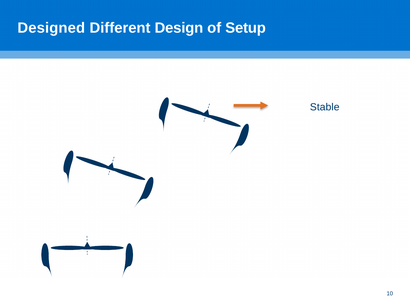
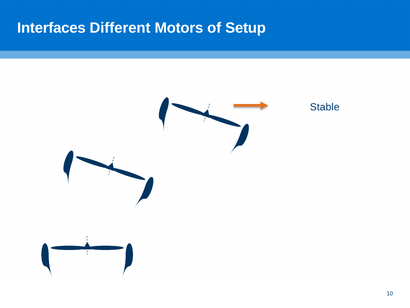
Designed: Designed -> Interfaces (51, 28)
Design: Design -> Motors (179, 28)
